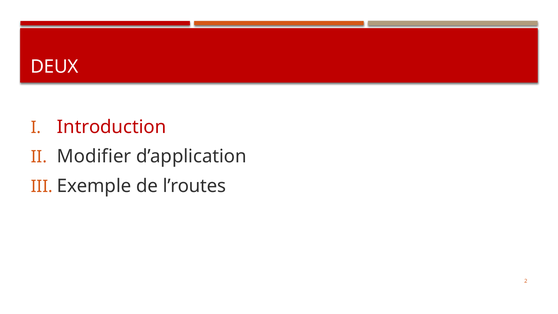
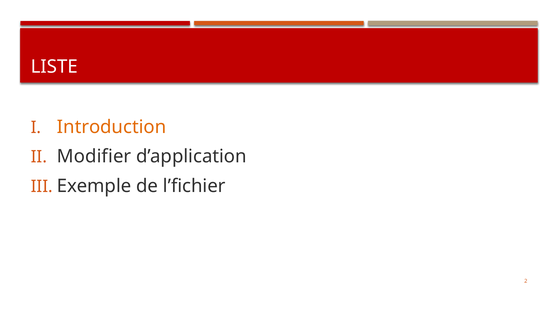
DEUX: DEUX -> LISTE (54, 67)
Introduction colour: red -> orange (112, 127)
l’routes: l’routes -> l’fichier (194, 186)
